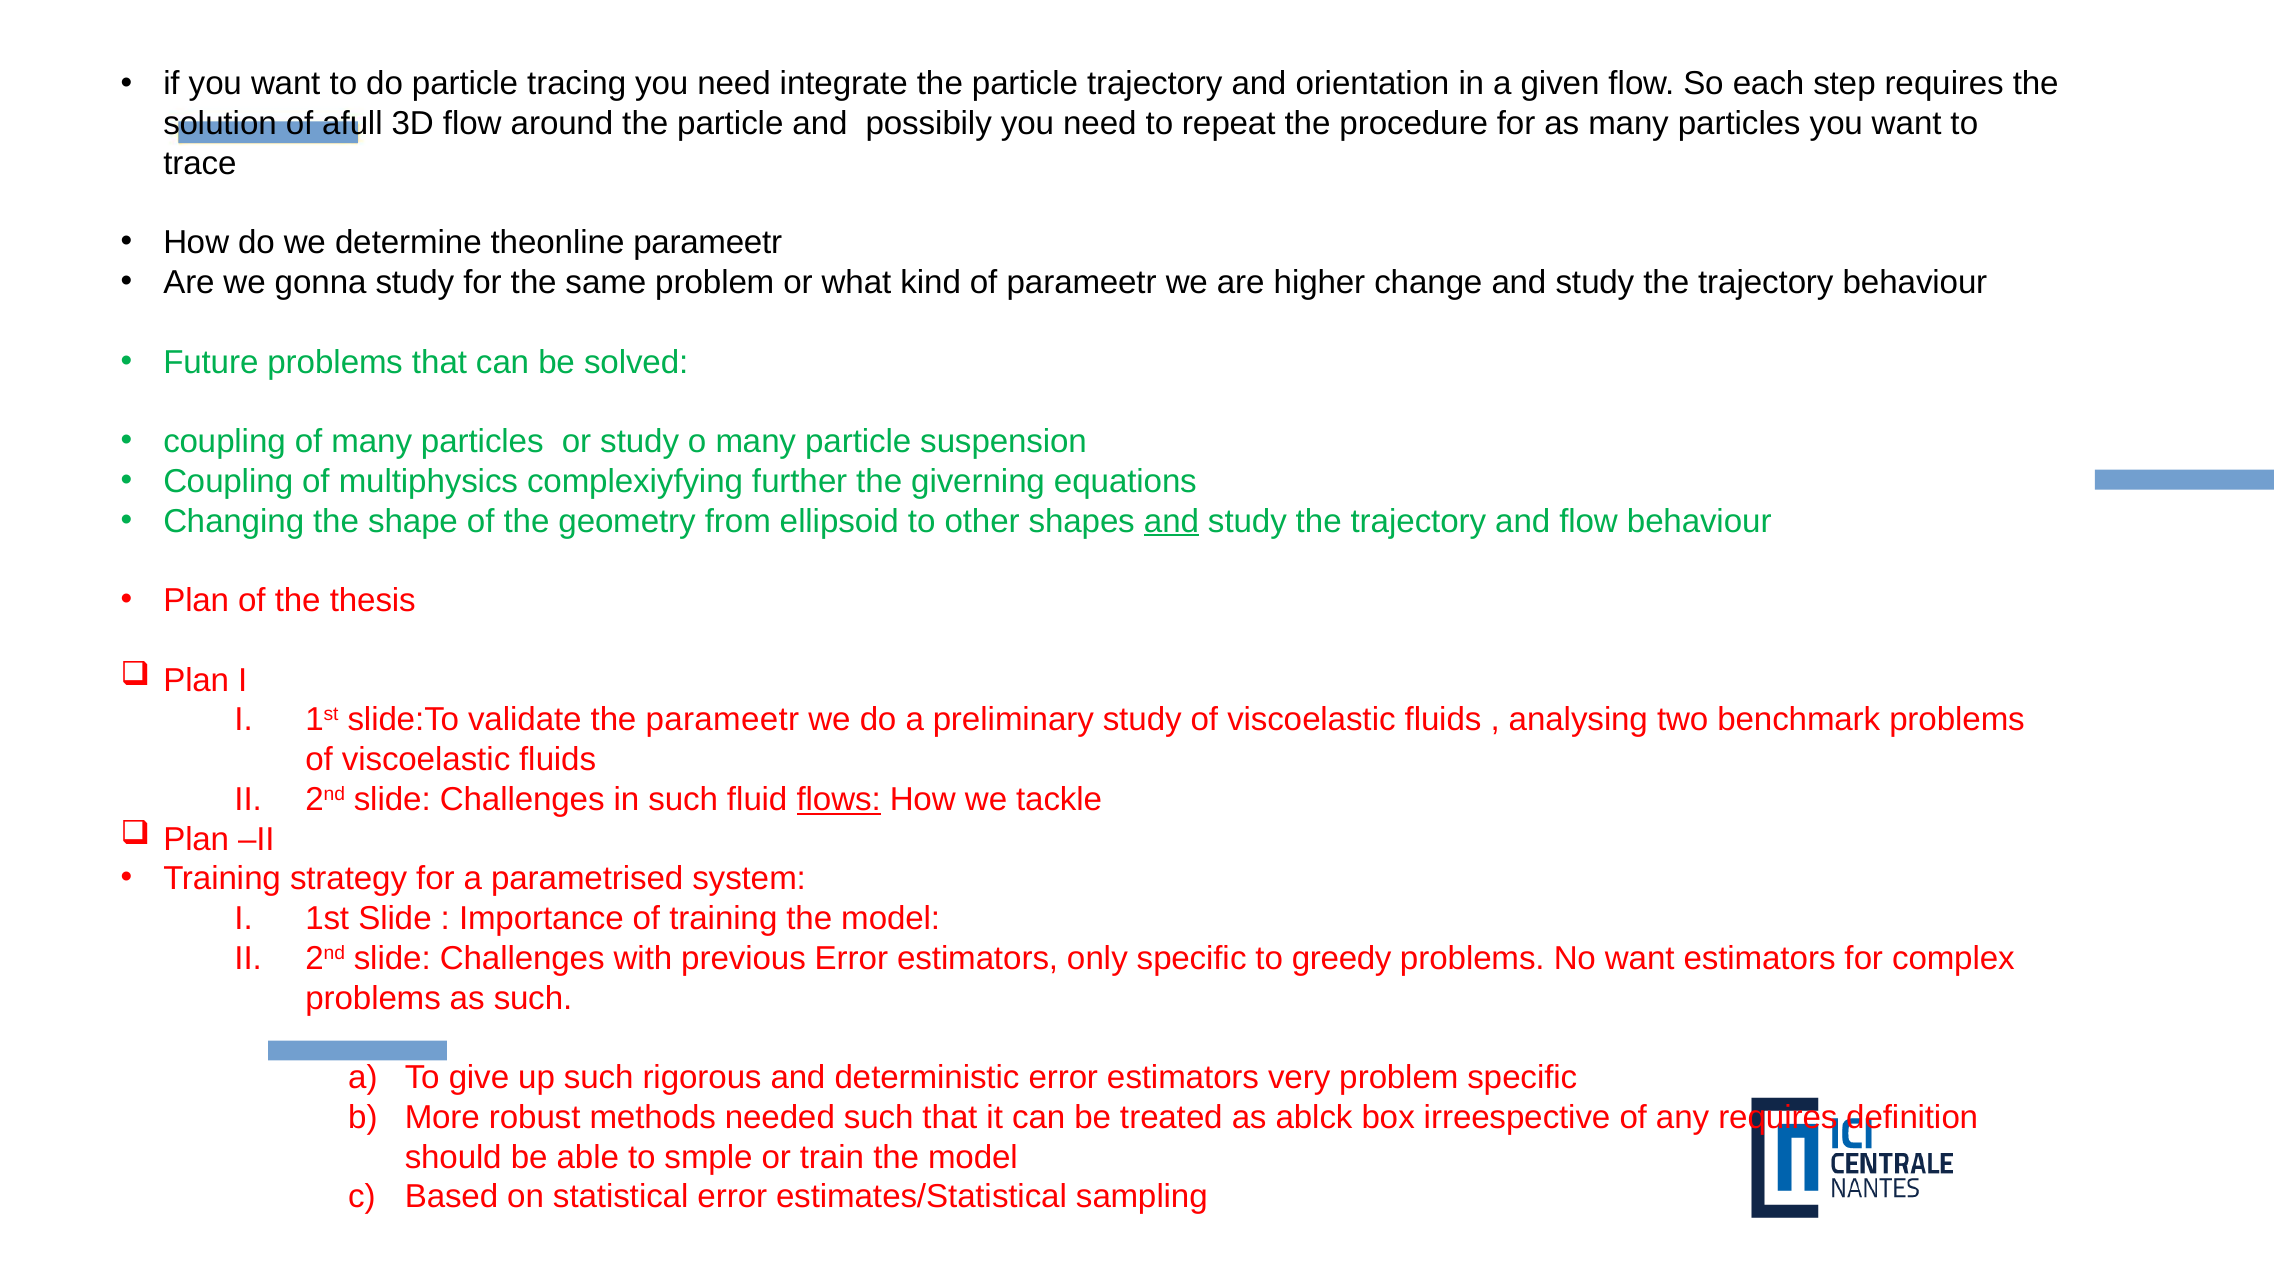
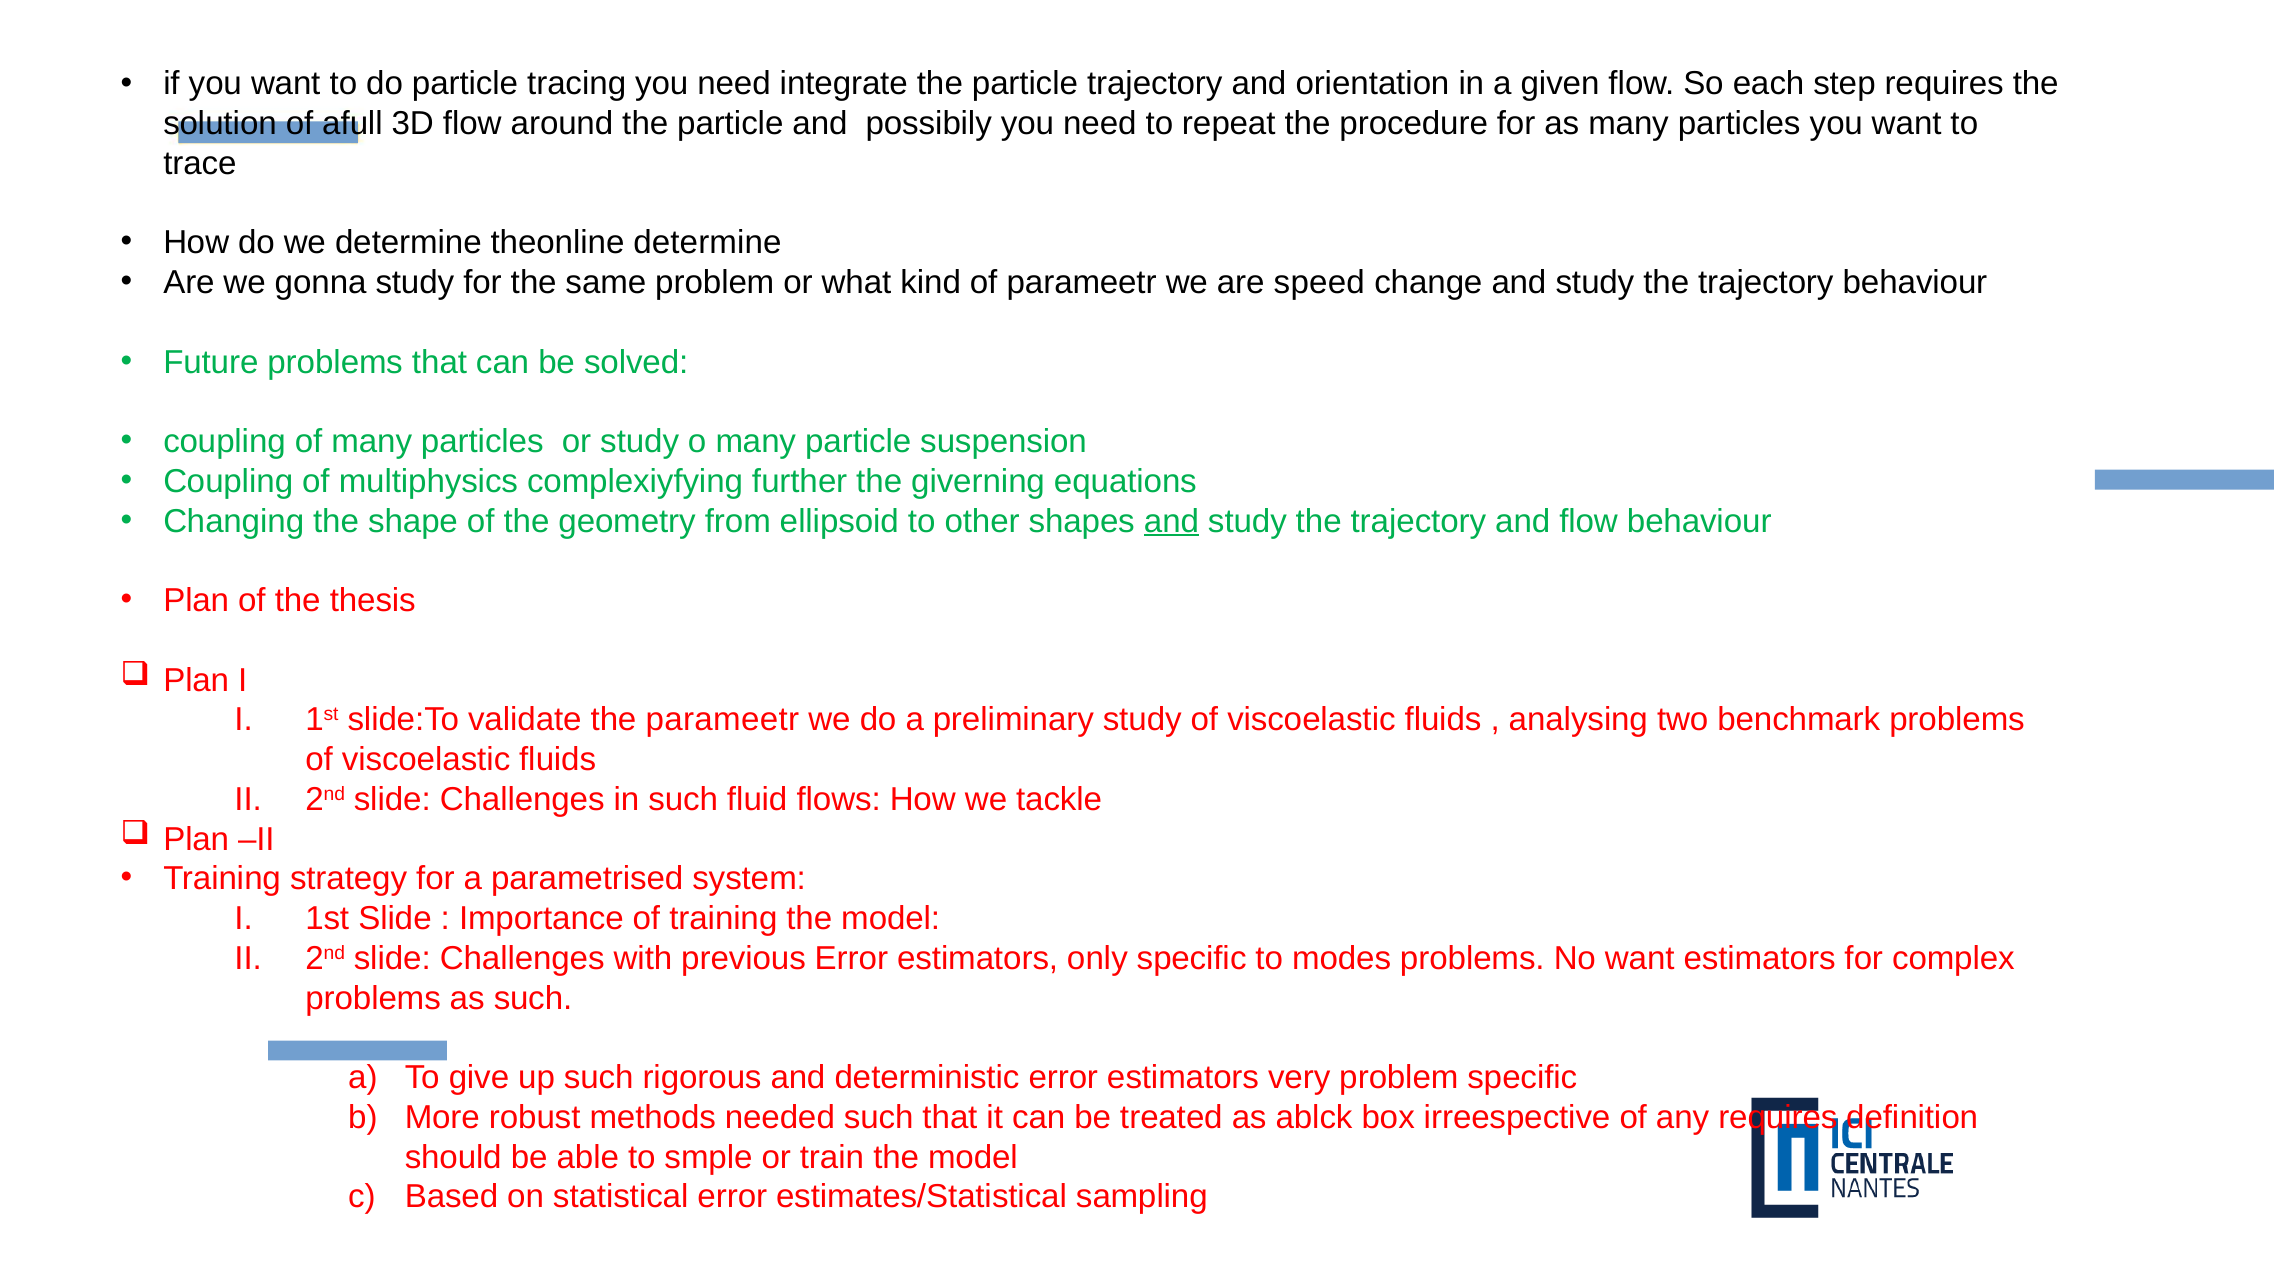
theonline parameetr: parameetr -> determine (707, 243)
higher: higher -> speed (1319, 283)
flows underline: present -> none (839, 799)
greedy: greedy -> modes (1342, 958)
